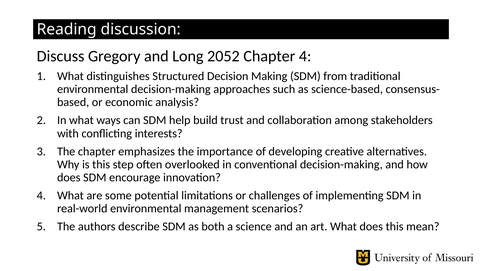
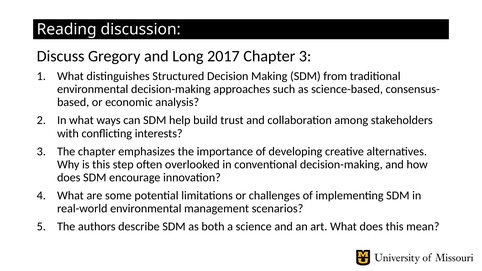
2052: 2052 -> 2017 (223, 56)
Chapter 4: 4 -> 3 (305, 56)
